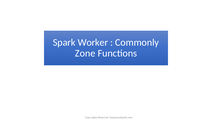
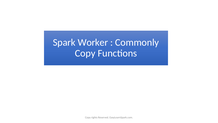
Zone: Zone -> Copy (85, 53)
